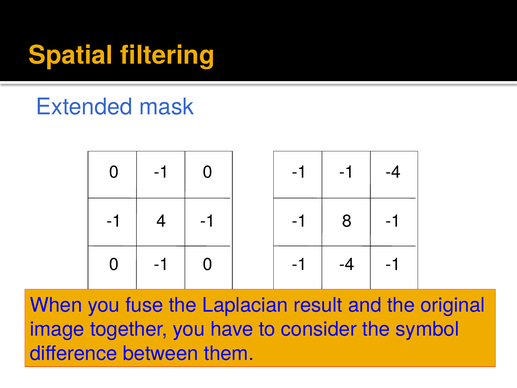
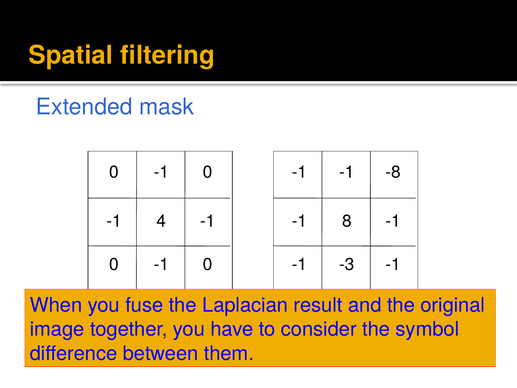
-4: -4 -> -8 (393, 172)
-4: -4 -> -3 (347, 264)
